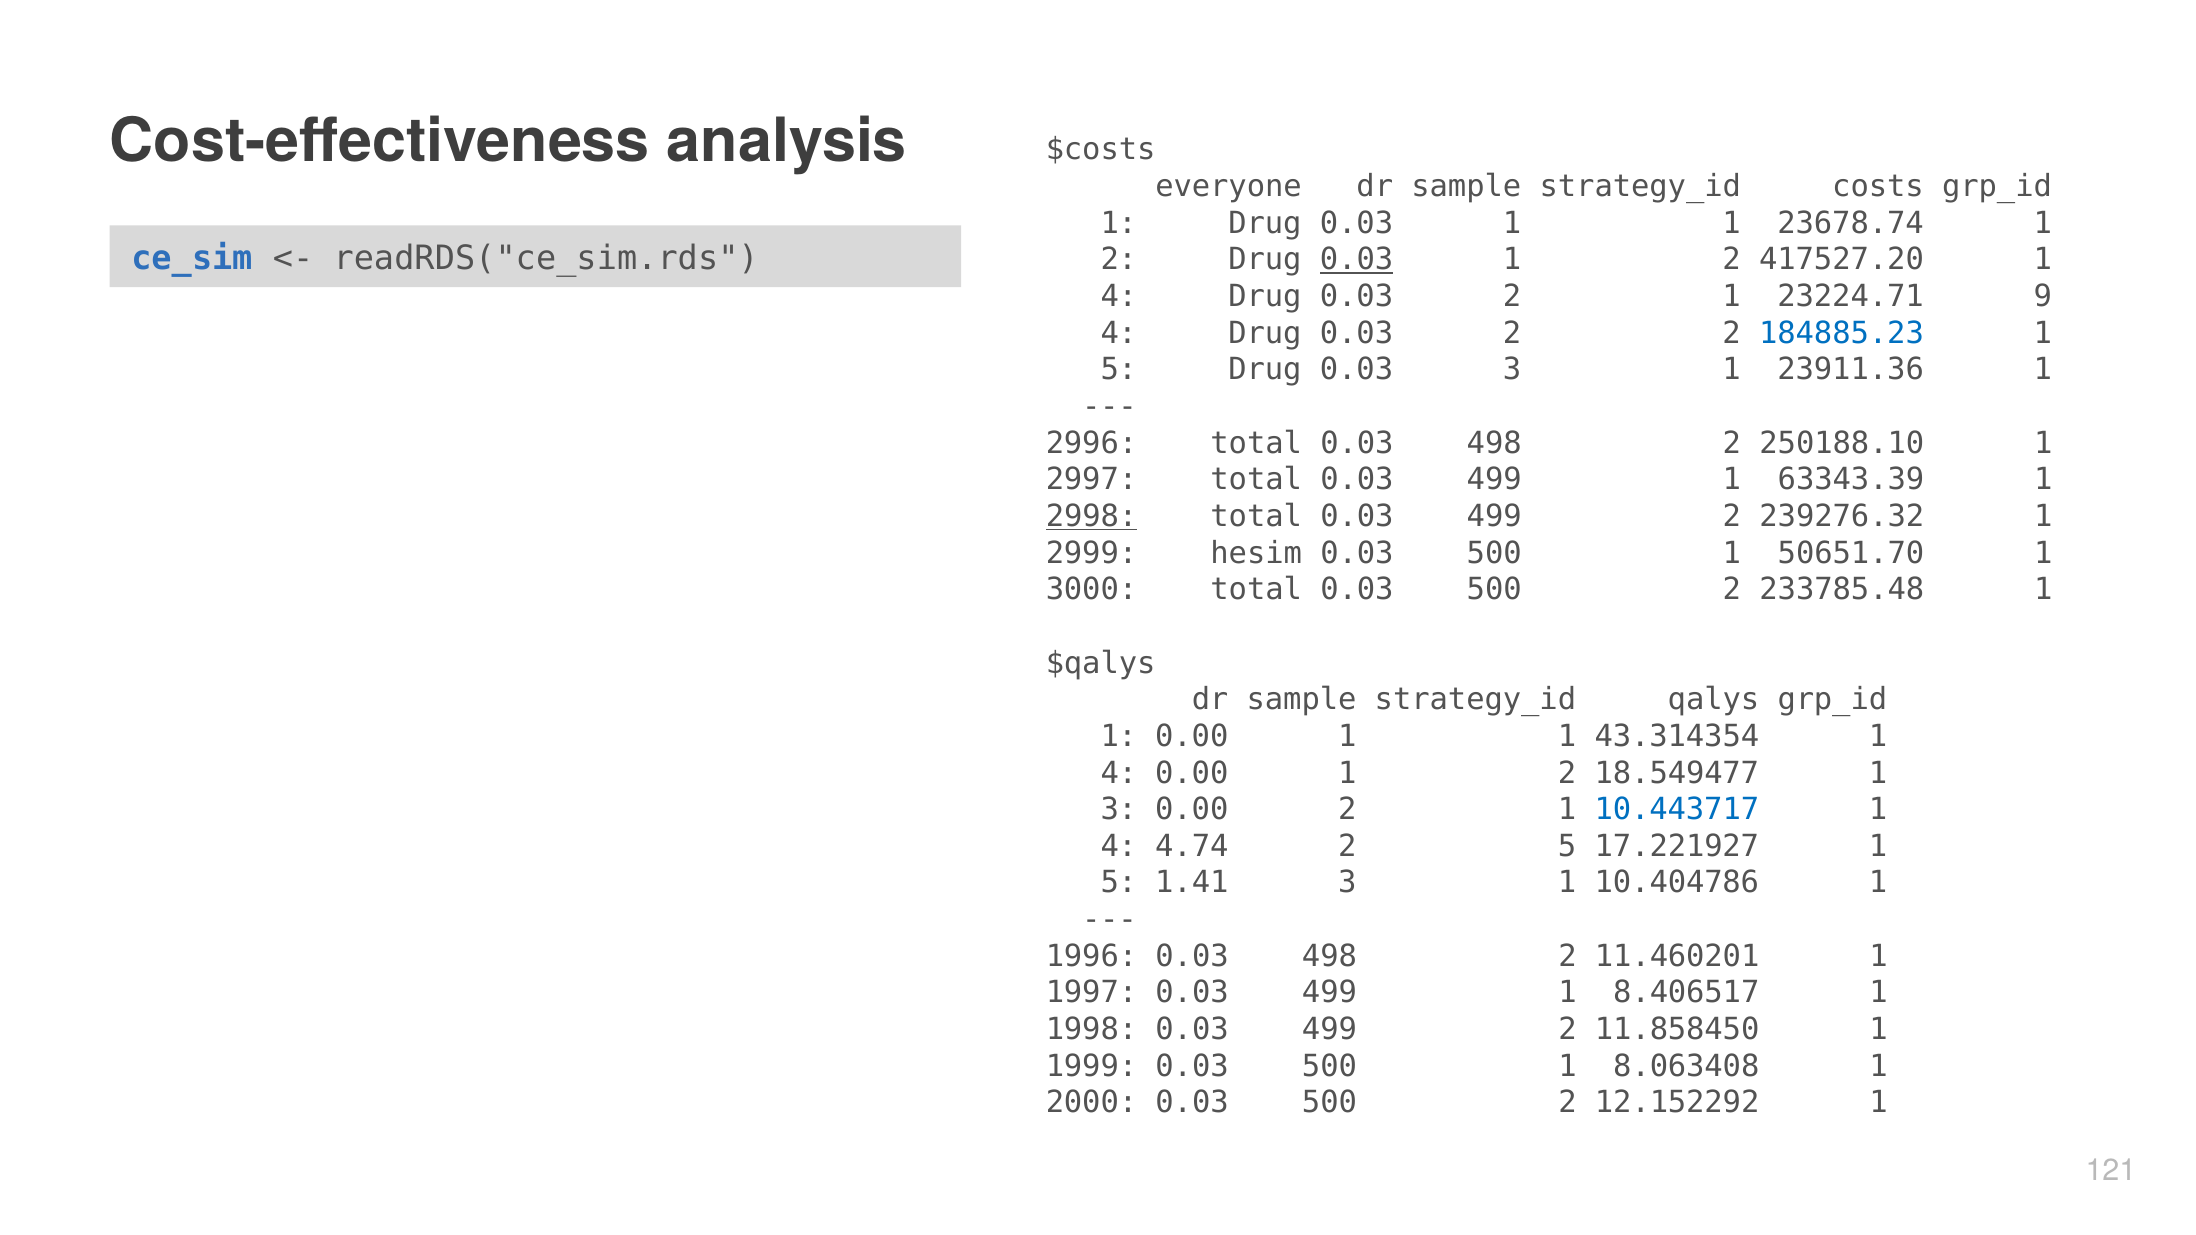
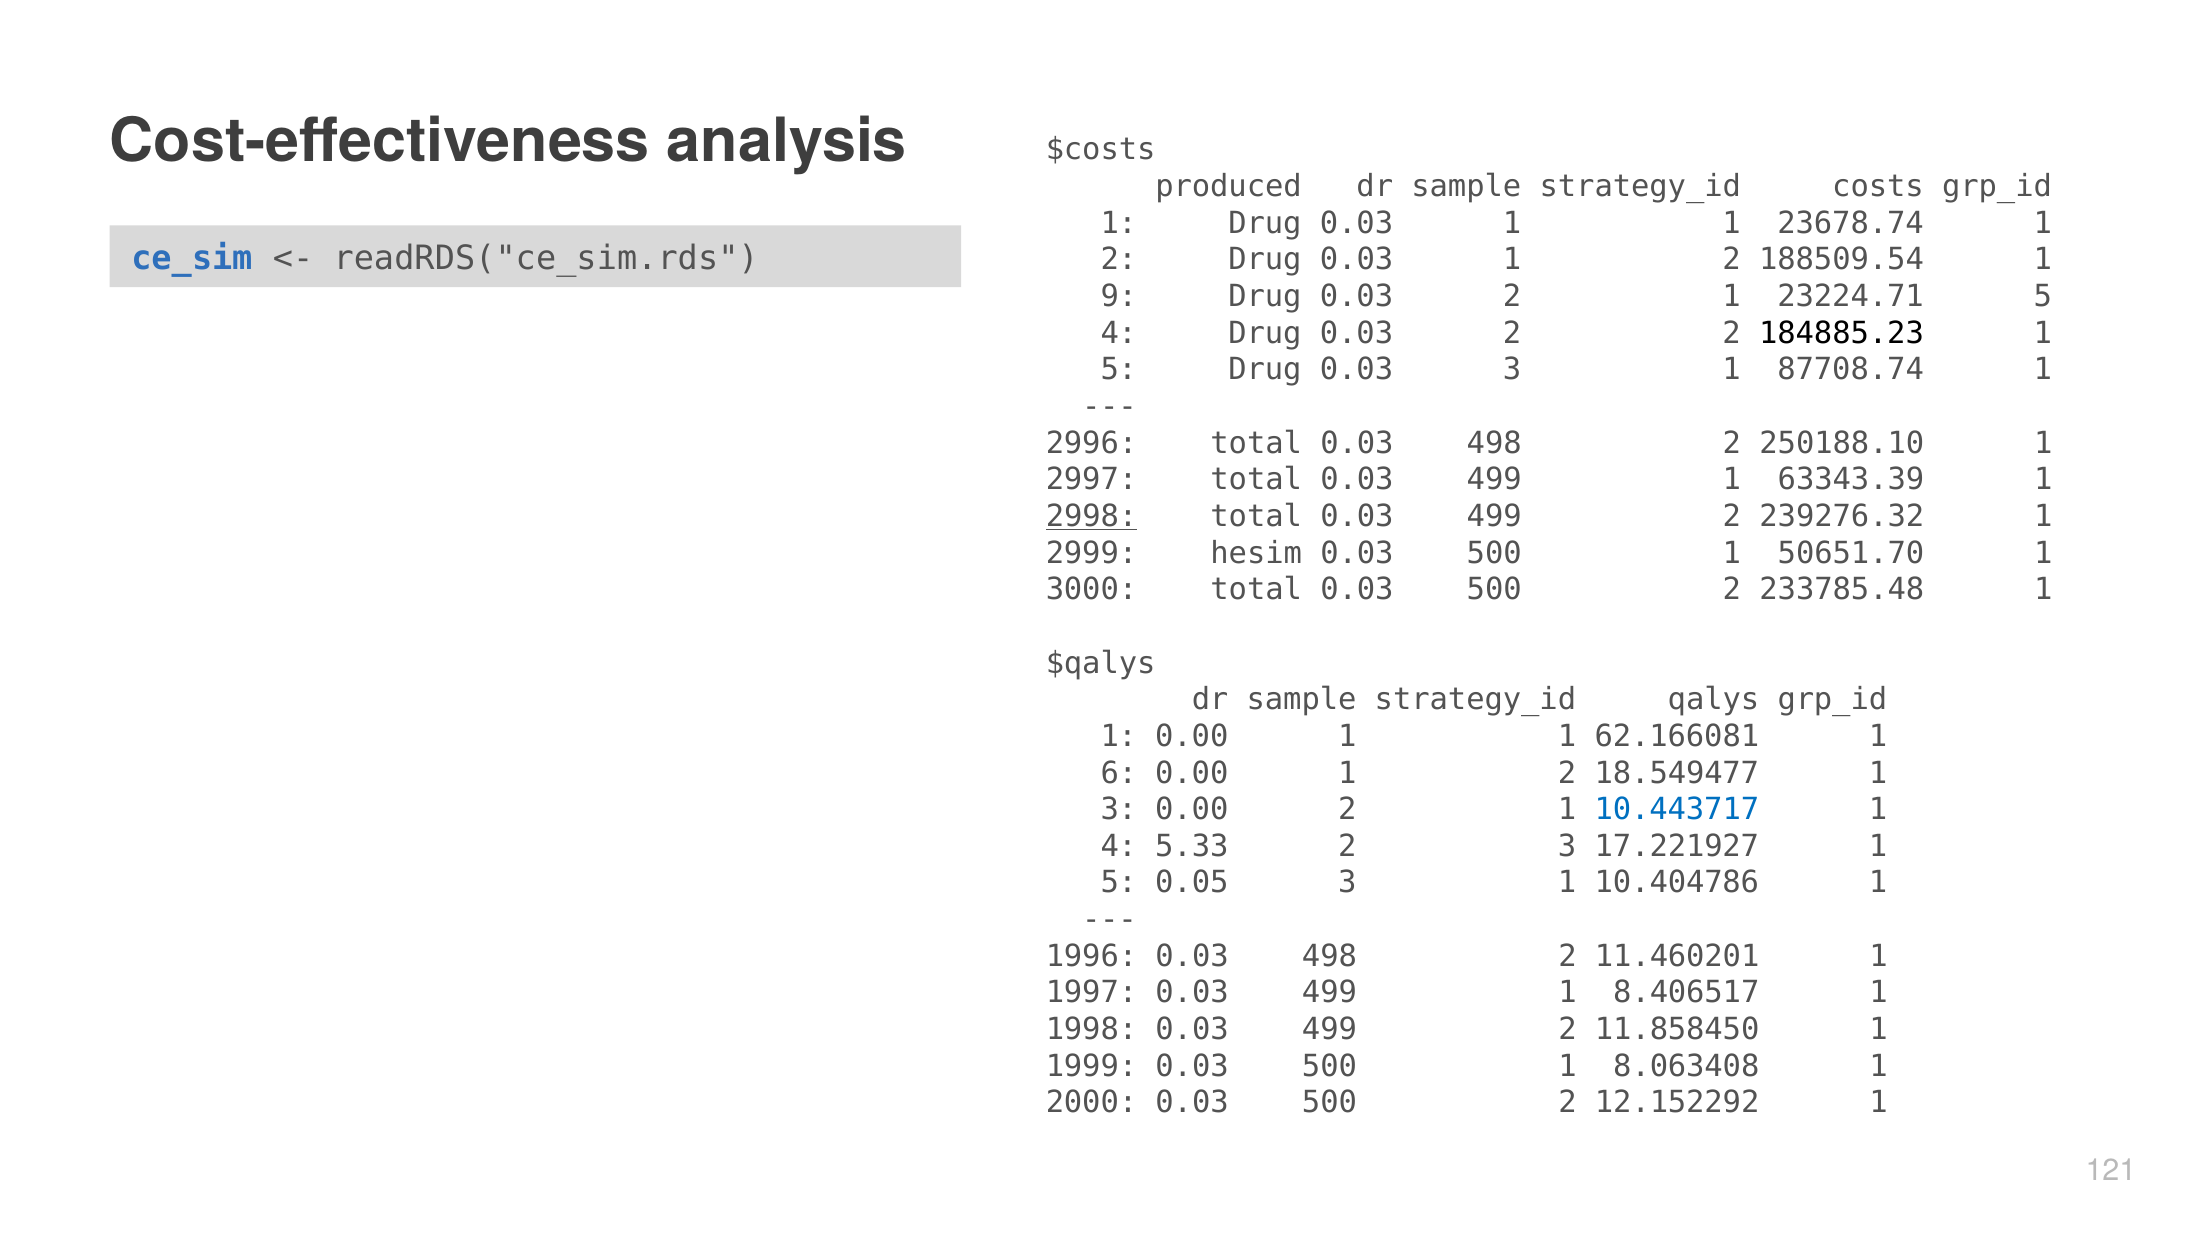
everyone: everyone -> produced (1229, 187)
0.03 underline: present -> none (1357, 260)
417527.20: 417527.20 -> 188509.54 (1841, 260)
4: 4 -> 9 (1119, 297)
23224.71 9: 9 -> 5 (2043, 297)
184885.23 colour: blue -> black (1841, 333)
23911.36: 23911.36 -> 87708.74 (1851, 370)
43.314354: 43.314354 -> 62.166081 (1677, 736)
4: 4 -> 6 (1119, 773)
4.74: 4.74 -> 5.33 (1192, 846)
2 5: 5 -> 3 (1567, 846)
1.41: 1.41 -> 0.05 (1192, 883)
